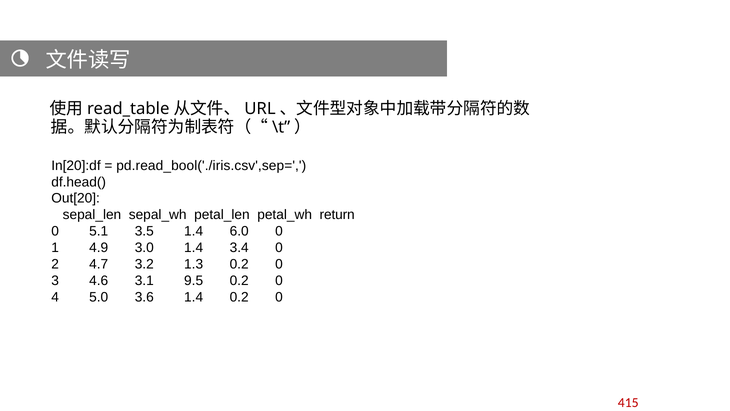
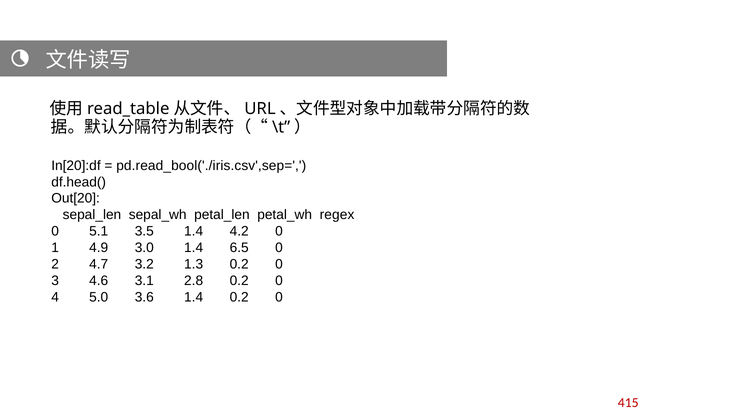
return: return -> regex (337, 215)
6.0: 6.0 -> 4.2 (239, 231)
3.4: 3.4 -> 6.5 (239, 248)
9.5: 9.5 -> 2.8 (194, 280)
